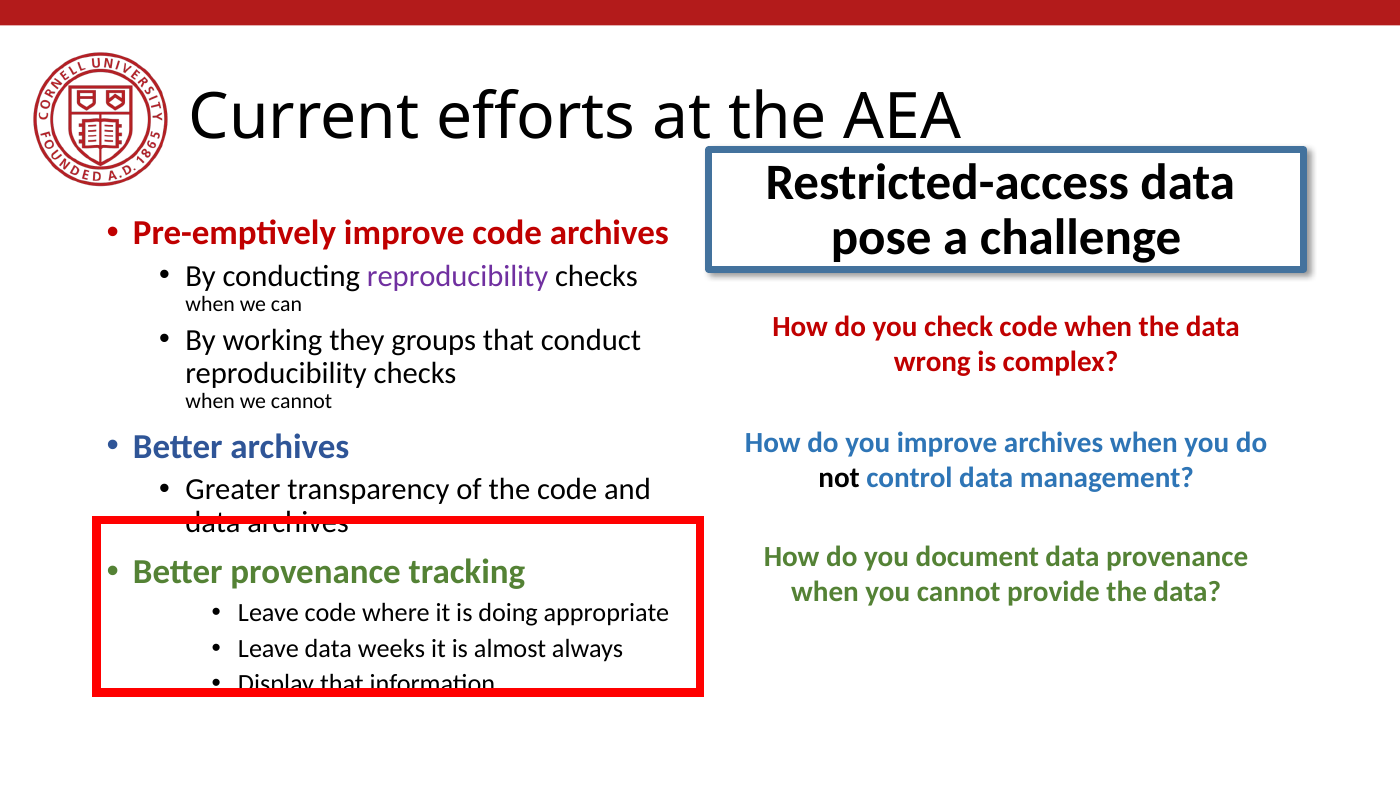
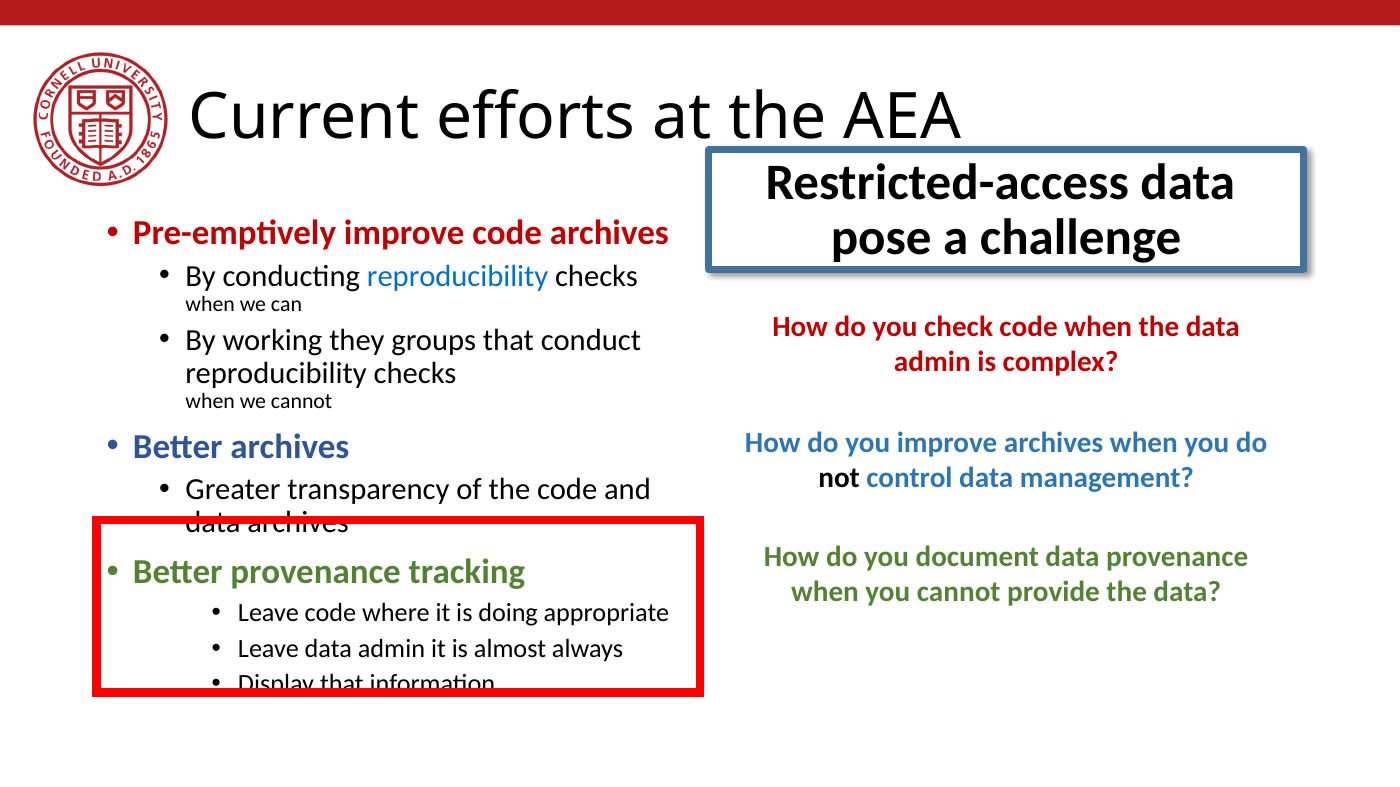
reproducibility colour: purple -> blue (458, 276)
wrong: wrong -> admin (932, 362)
Leave data weeks: weeks -> admin (391, 649)
